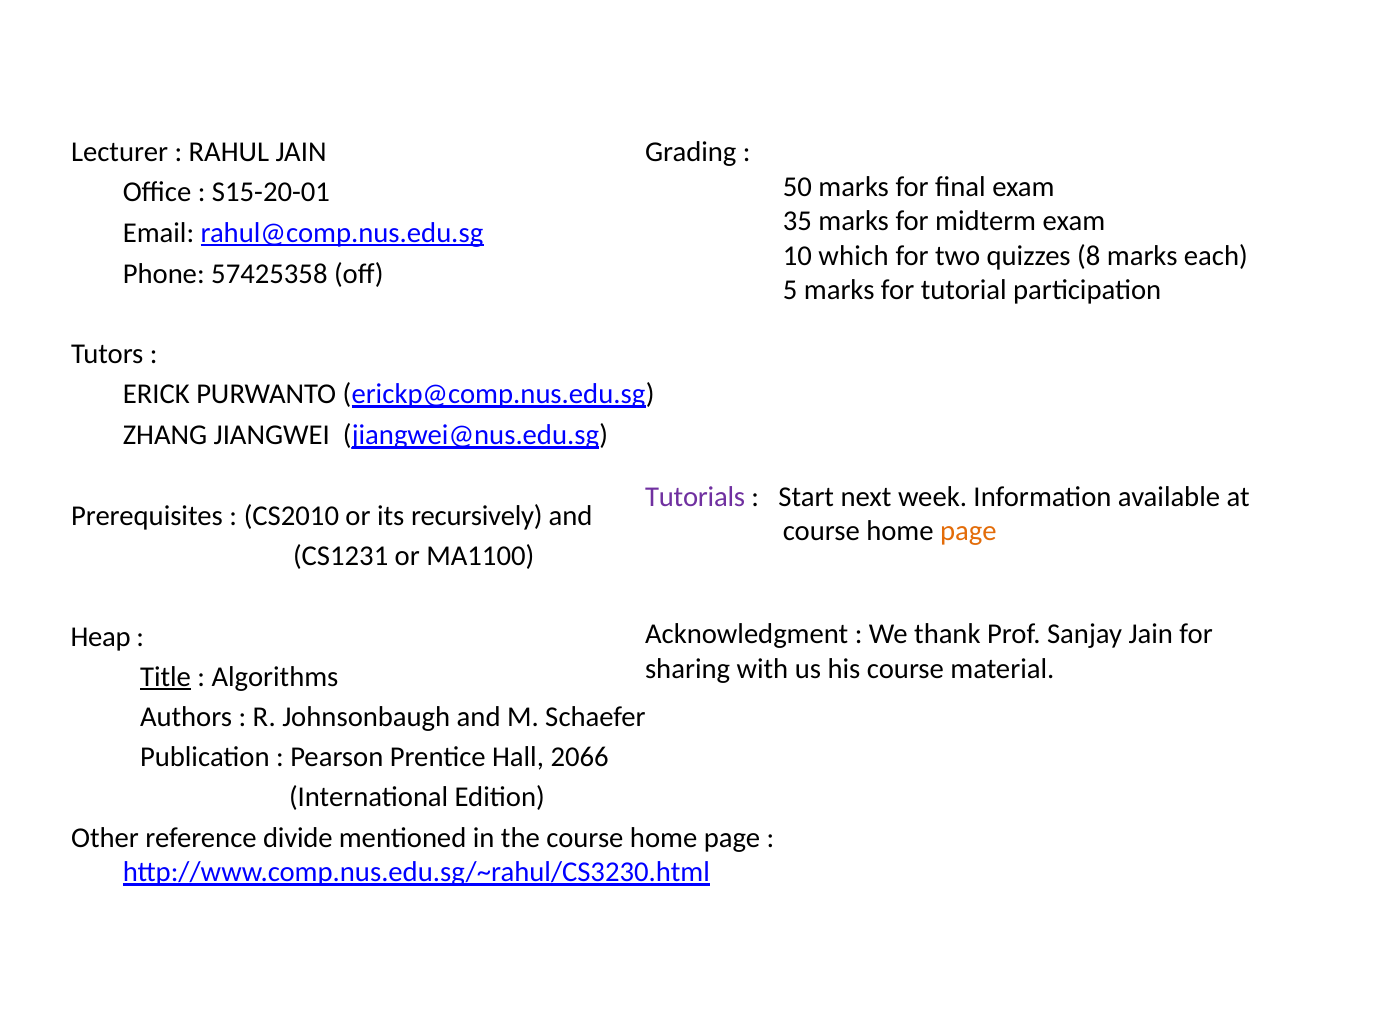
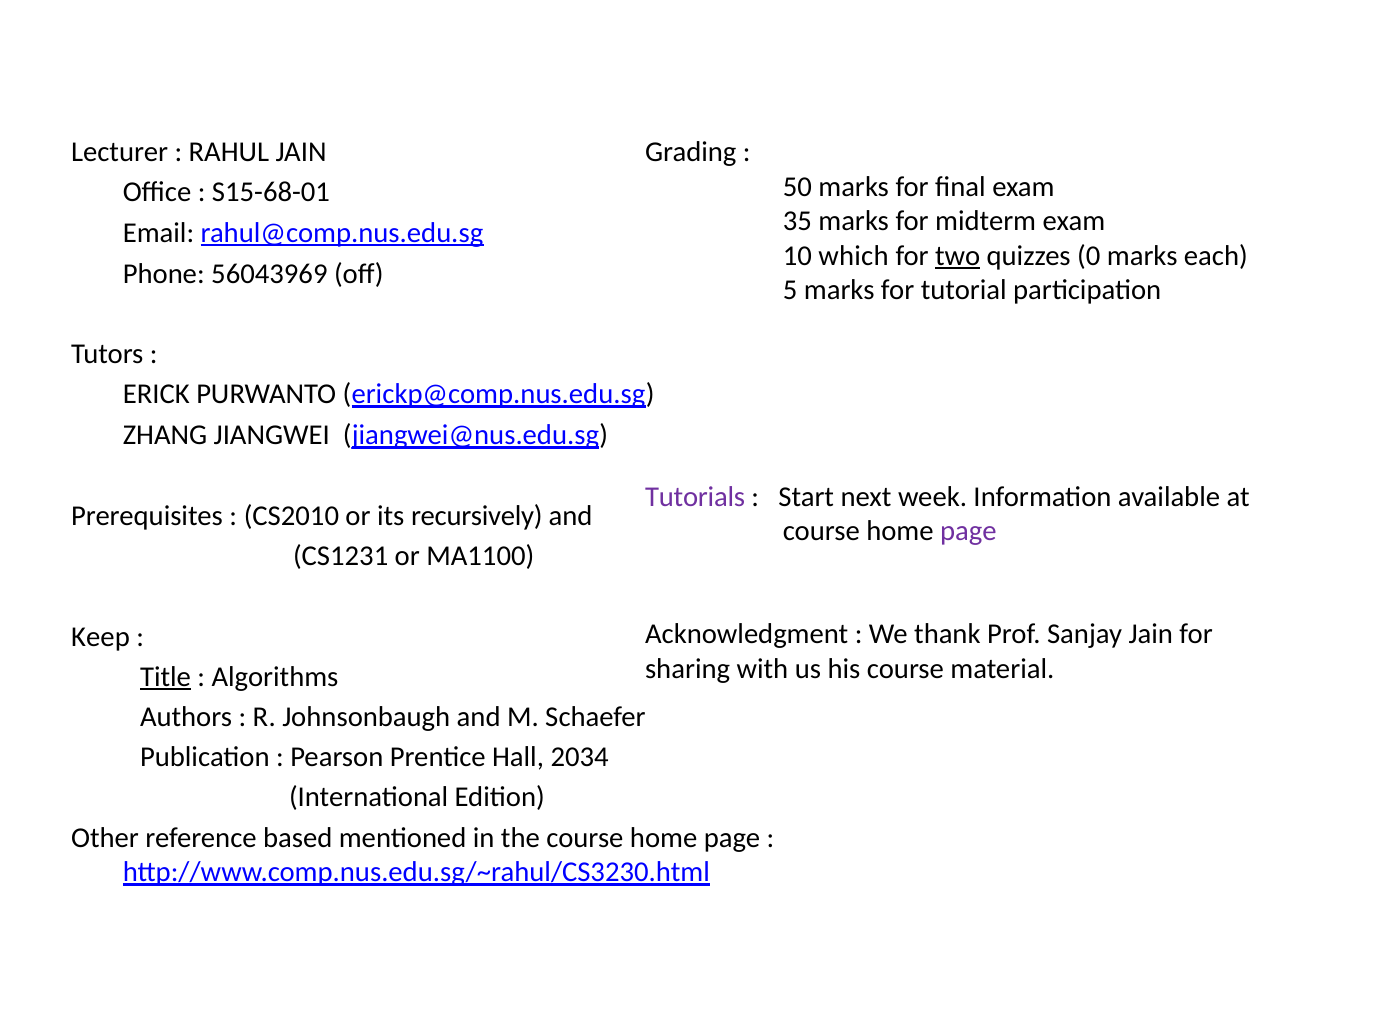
S15-20-01: S15-20-01 -> S15-68-01 (271, 193)
two underline: none -> present (958, 256)
8: 8 -> 0 (1089, 256)
57425358: 57425358 -> 56043969 (269, 274)
page colour: orange -> purple (968, 531)
Heap: Heap -> Keep (100, 637)
2066: 2066 -> 2034 (580, 758)
divide: divide -> based (298, 838)
